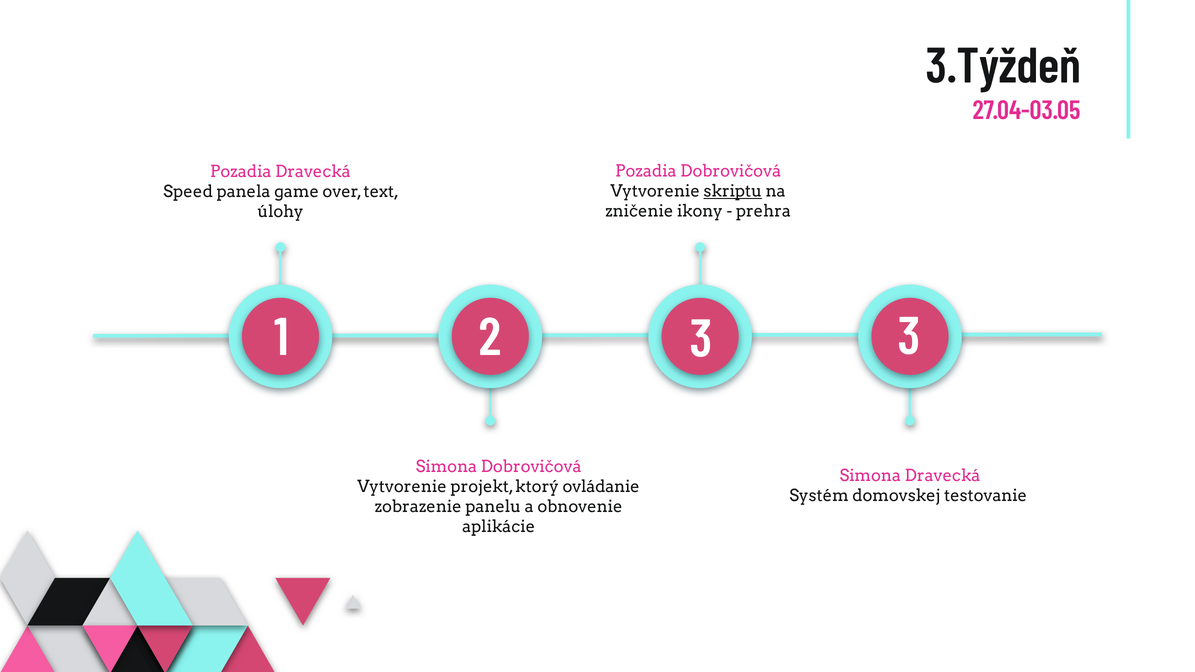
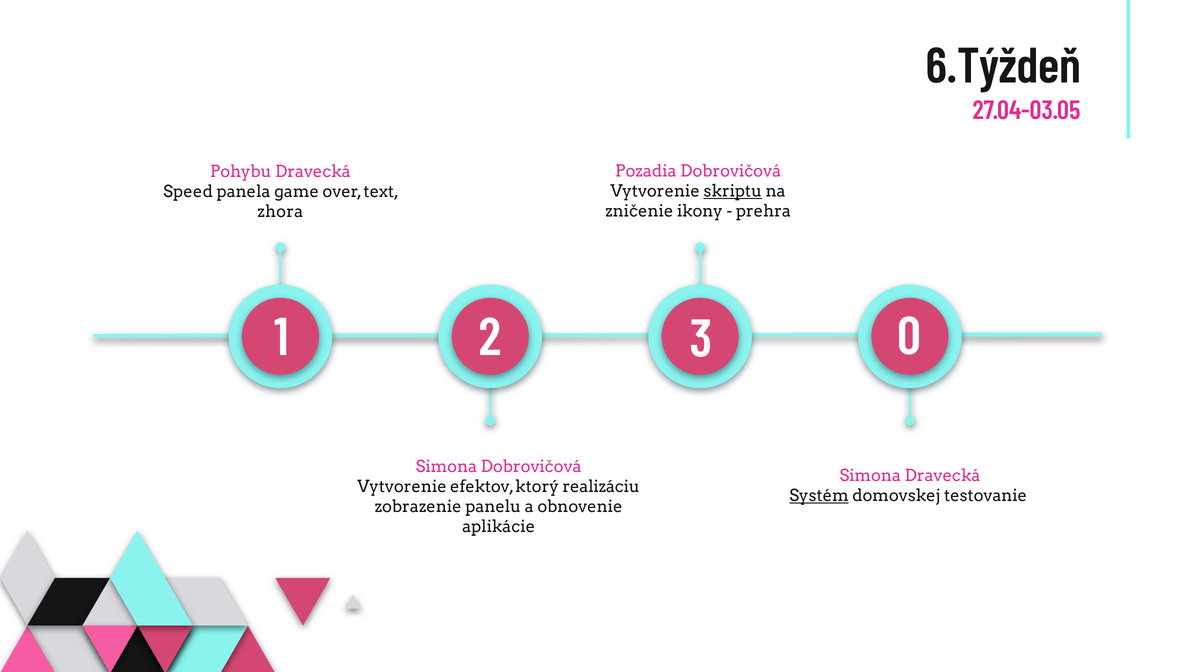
3.Týždeň: 3.Týždeň -> 6.Týždeň (1003, 66)
Pozadia: Pozadia -> Pohybu (241, 172)
úlohy: úlohy -> zhora (280, 212)
1 3: 3 -> 0 (909, 337)
projekt: projekt -> efektov (482, 487)
ovládanie: ovládanie -> realizáciu (601, 487)
Systém underline: none -> present (819, 496)
